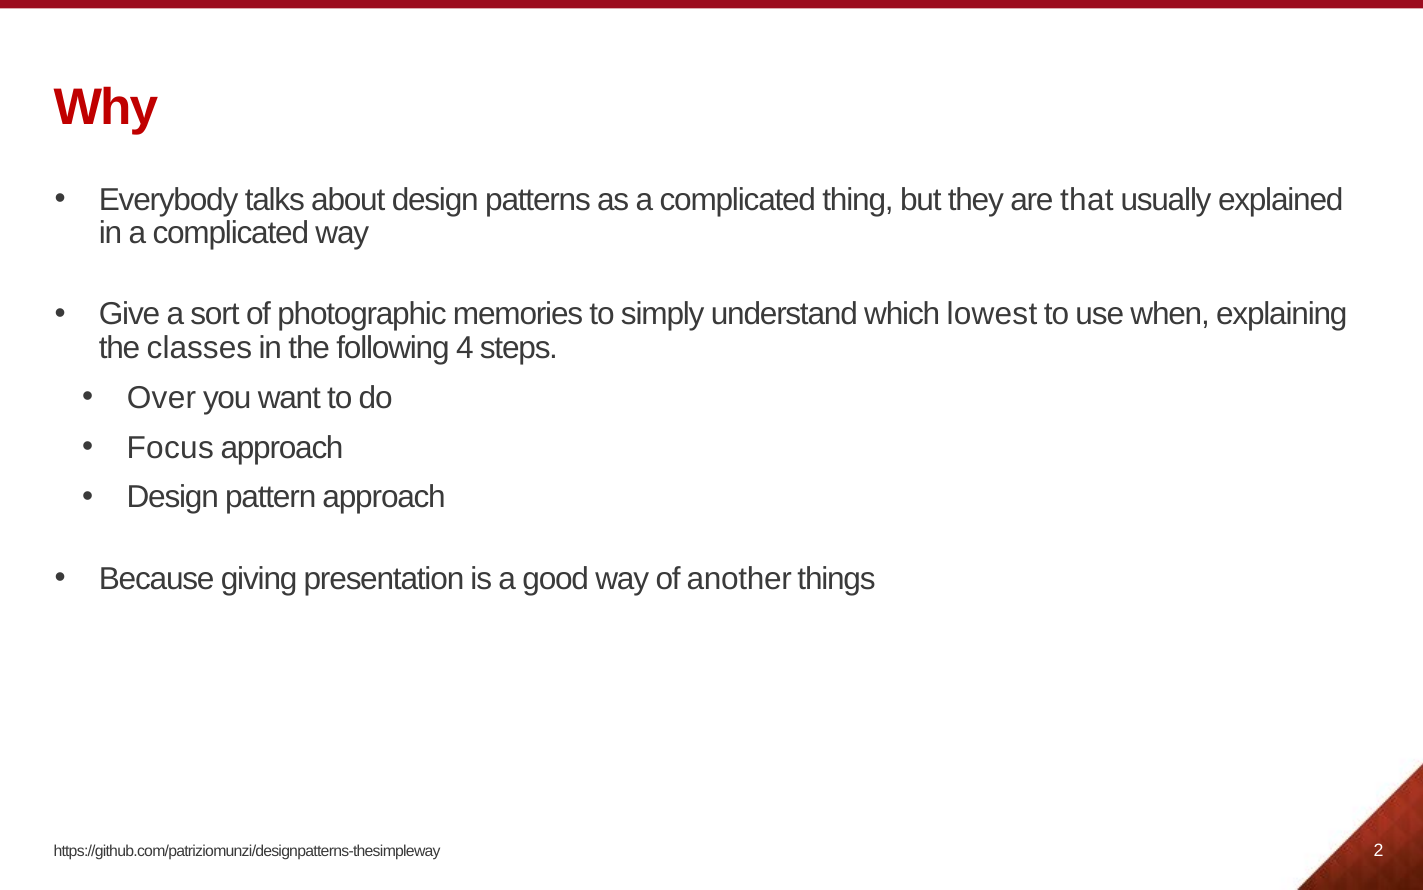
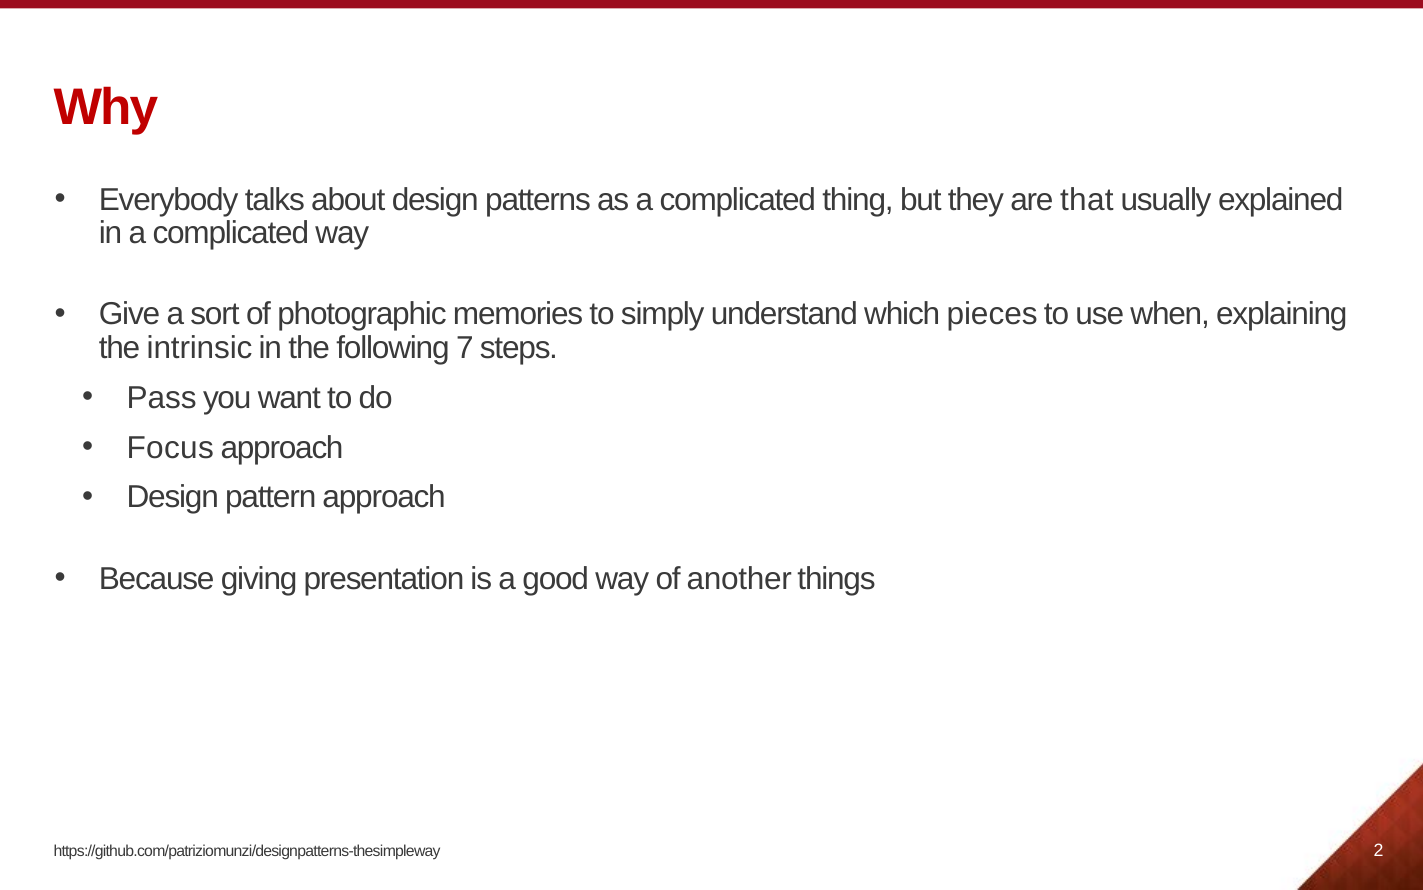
lowest: lowest -> pieces (992, 314)
classes: classes -> intrinsic (200, 348)
4: 4 -> 7 (465, 348)
Over: Over -> Pass (162, 398)
